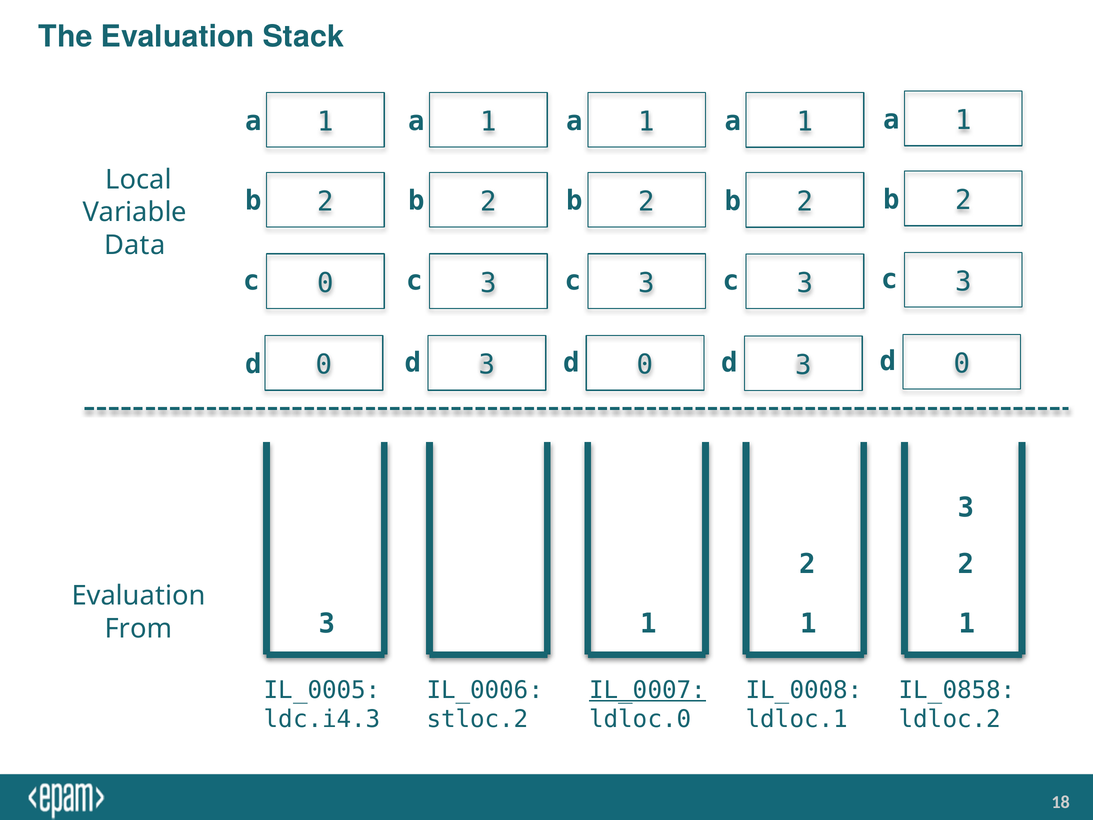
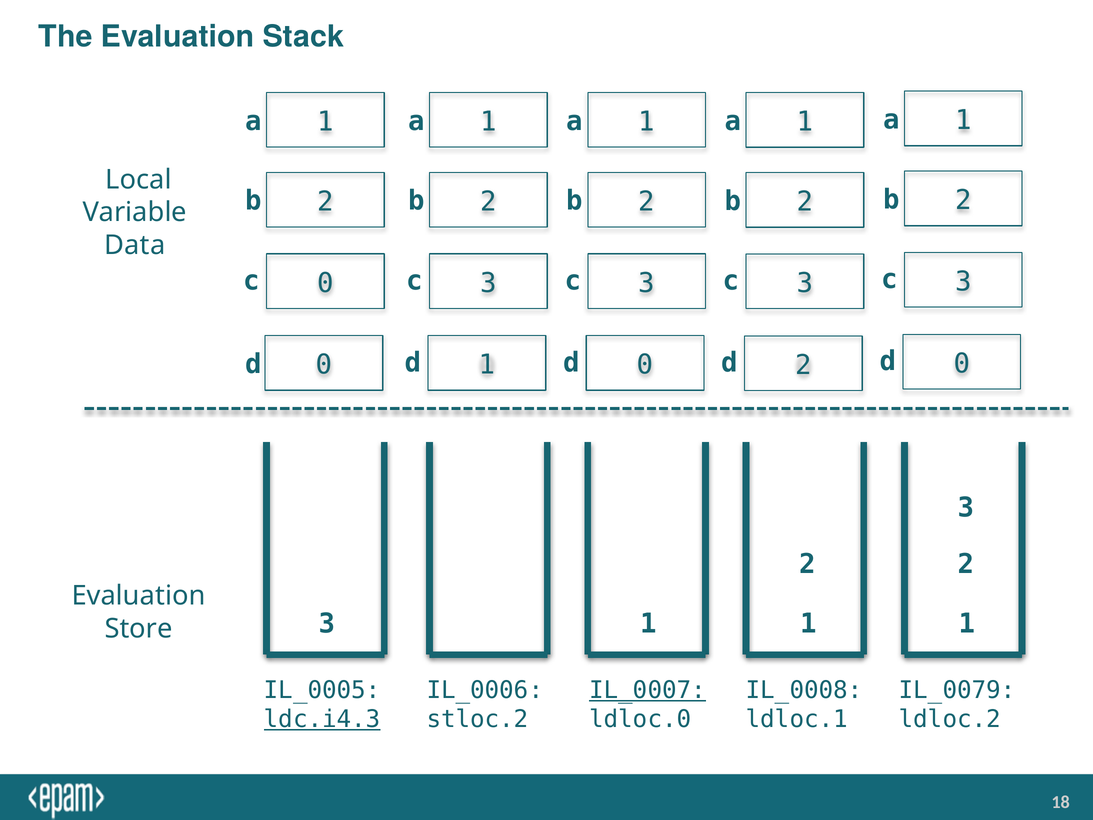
3: 3 -> 2 (803, 365)
0 3: 3 -> 1 (487, 365)
From: From -> Store (139, 628)
IL_0858: IL_0858 -> IL_0079 (957, 690)
ldc.i4.3 underline: none -> present (322, 719)
